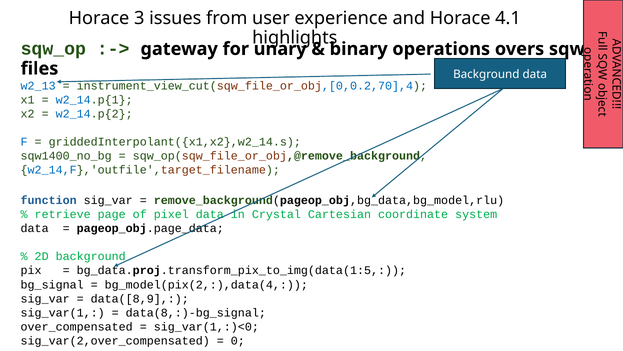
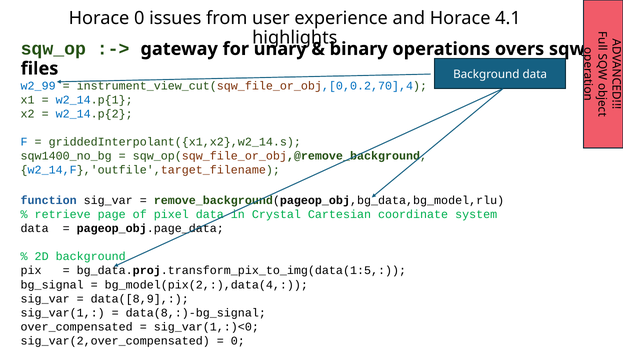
Horace 3: 3 -> 0 (139, 18)
w2_13: w2_13 -> w2_99 (38, 86)
